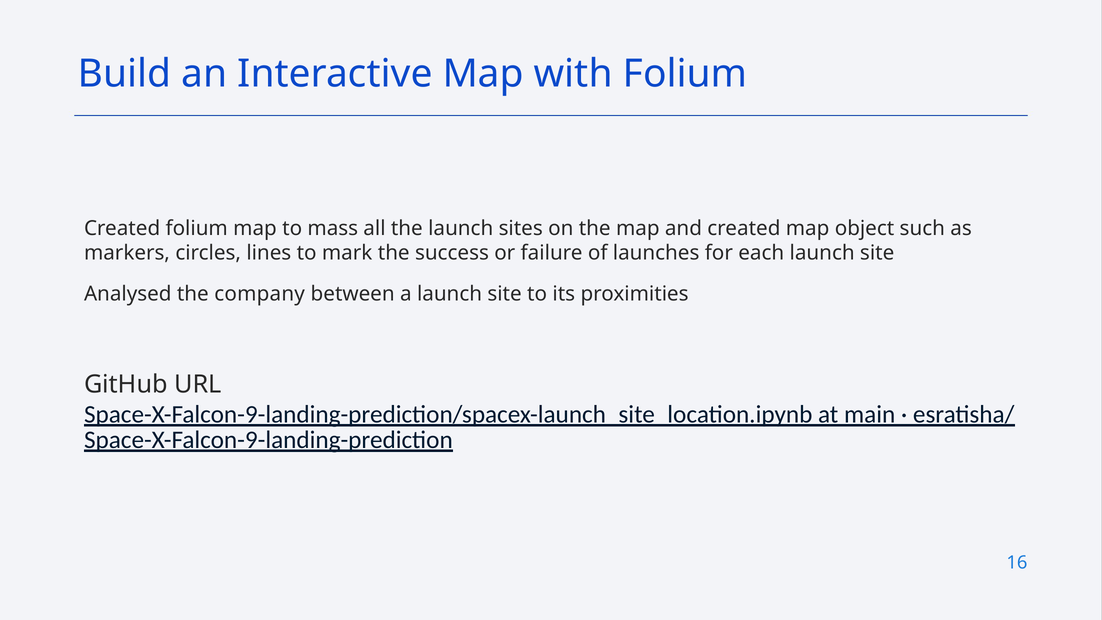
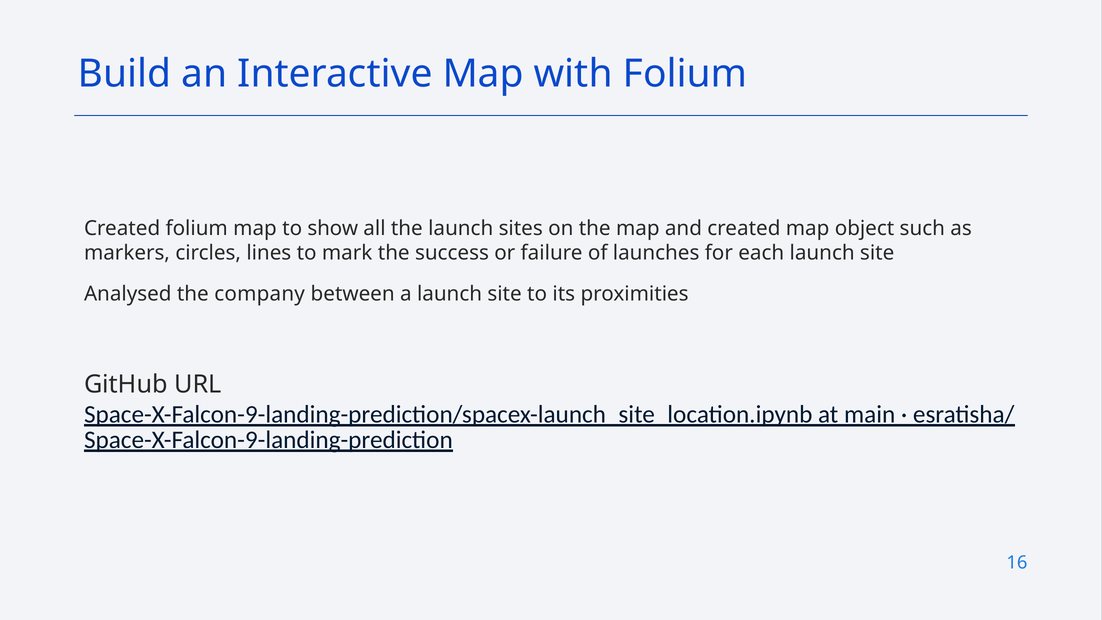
mass: mass -> show (333, 228)
